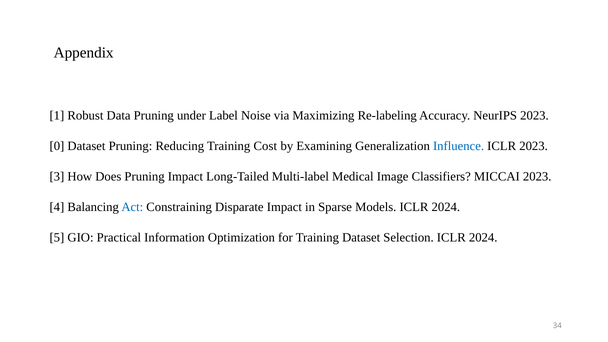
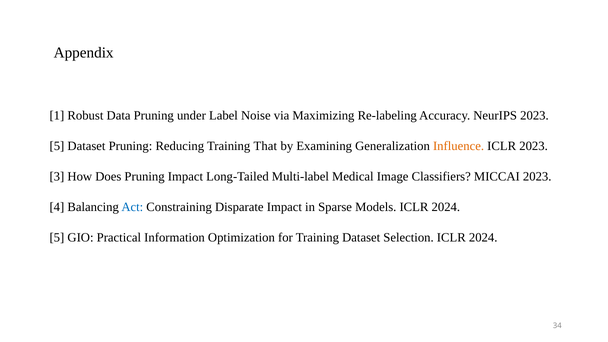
0: 0 -> 5 (57, 146)
Cost: Cost -> That (265, 146)
Influence colour: blue -> orange (459, 146)
